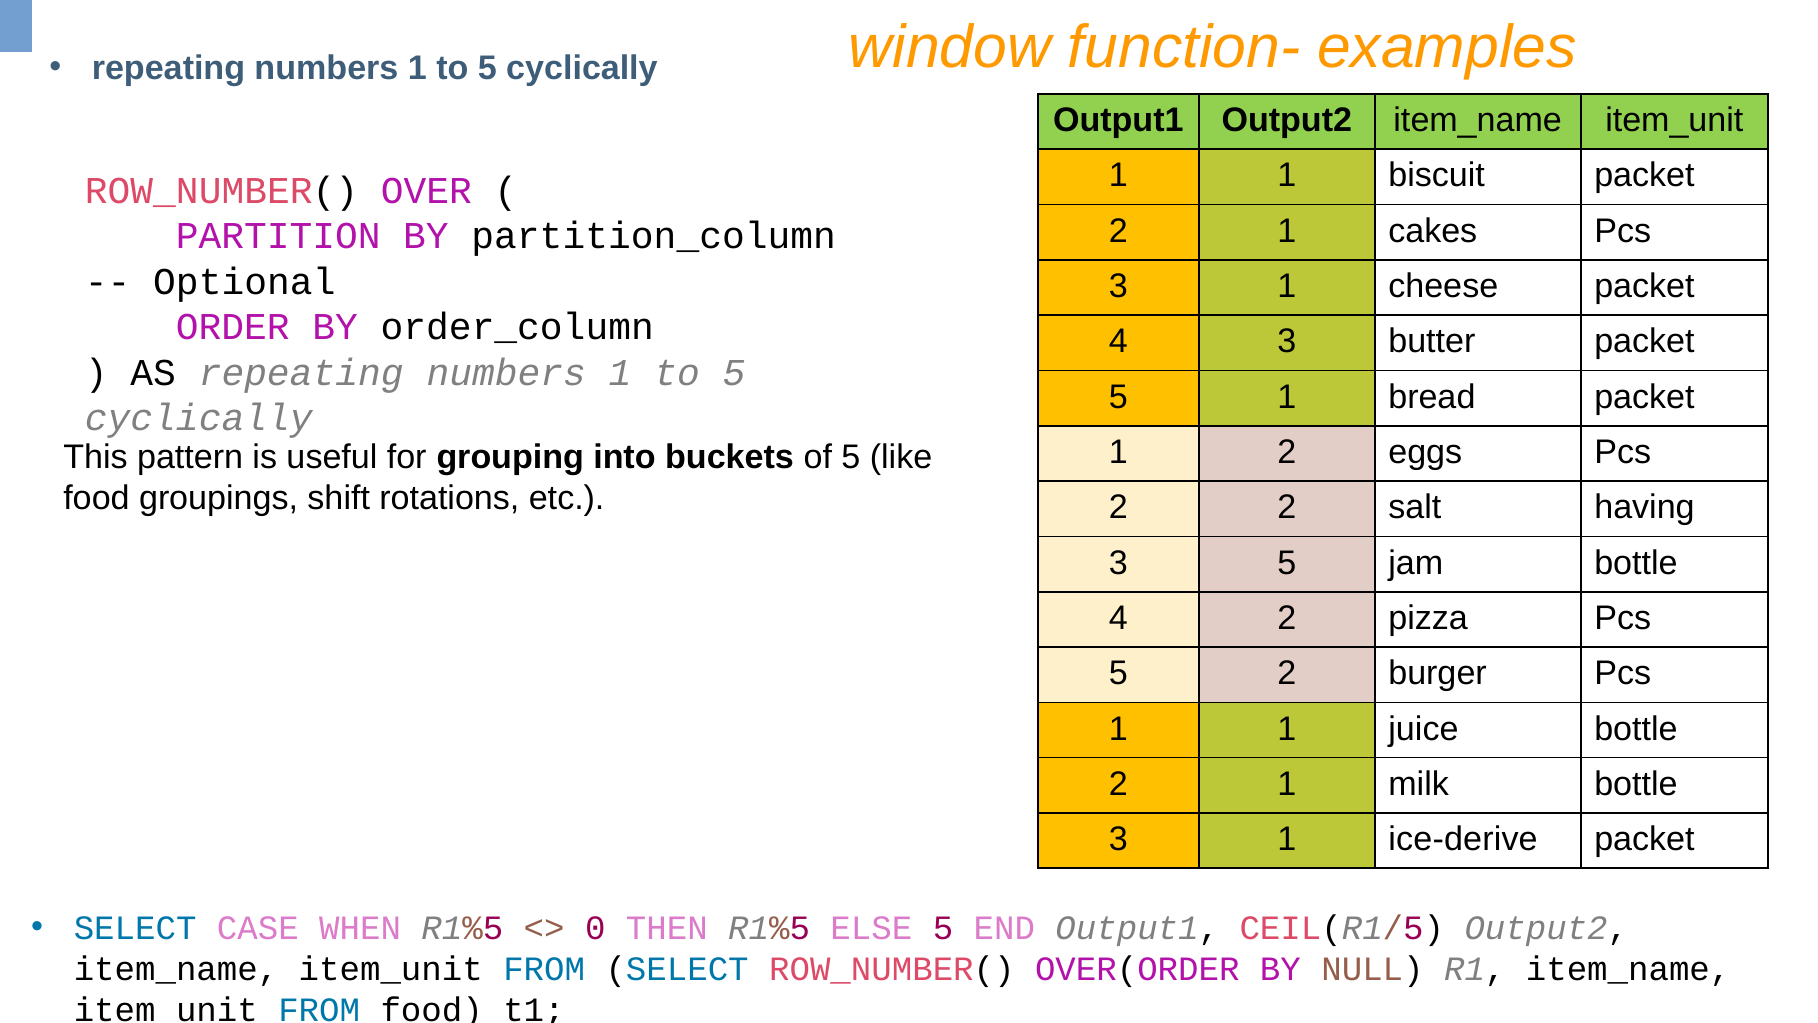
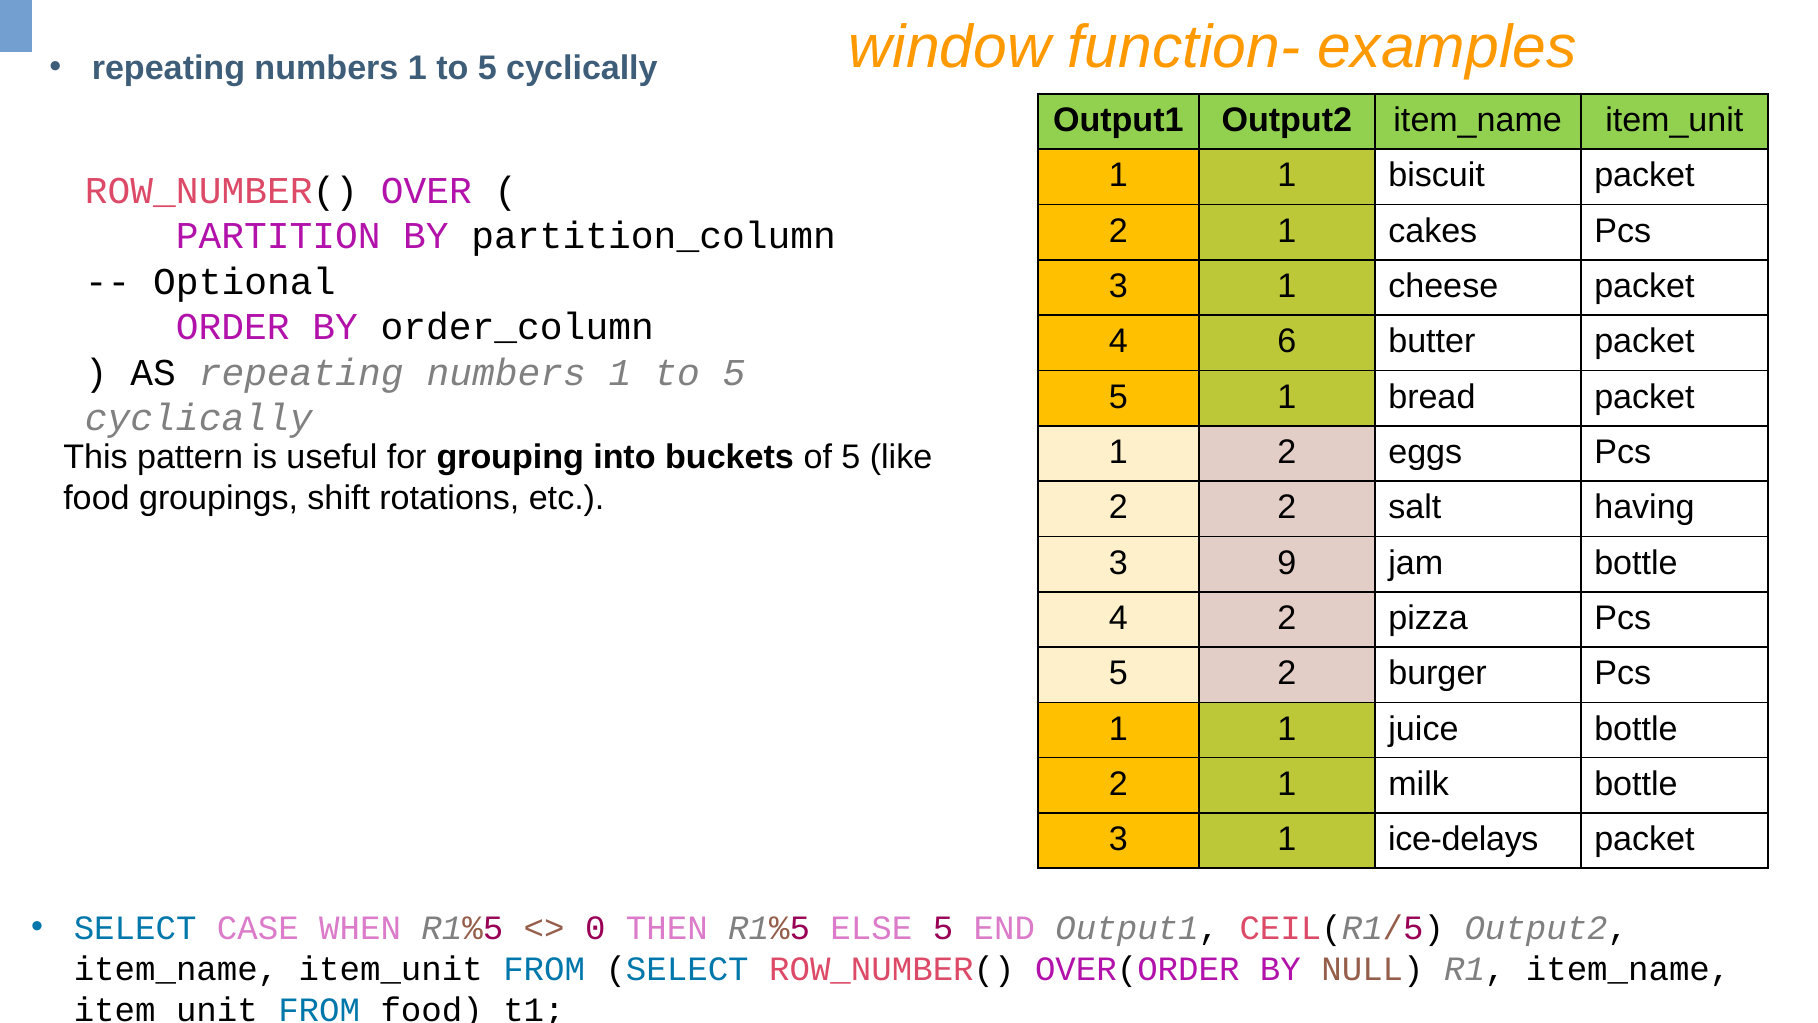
4 3: 3 -> 6 (1287, 342)
3 5: 5 -> 9 (1287, 563)
ice-derive: ice-derive -> ice-delays (1463, 839)
